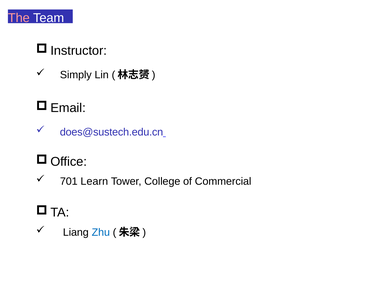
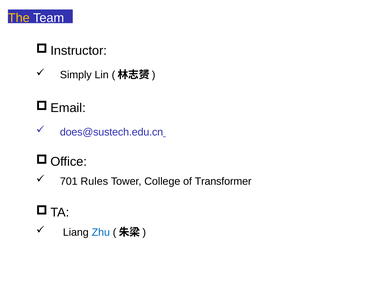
The colour: pink -> yellow (19, 18)
Learn: Learn -> Rules (94, 181)
Commercial: Commercial -> Transformer (223, 181)
